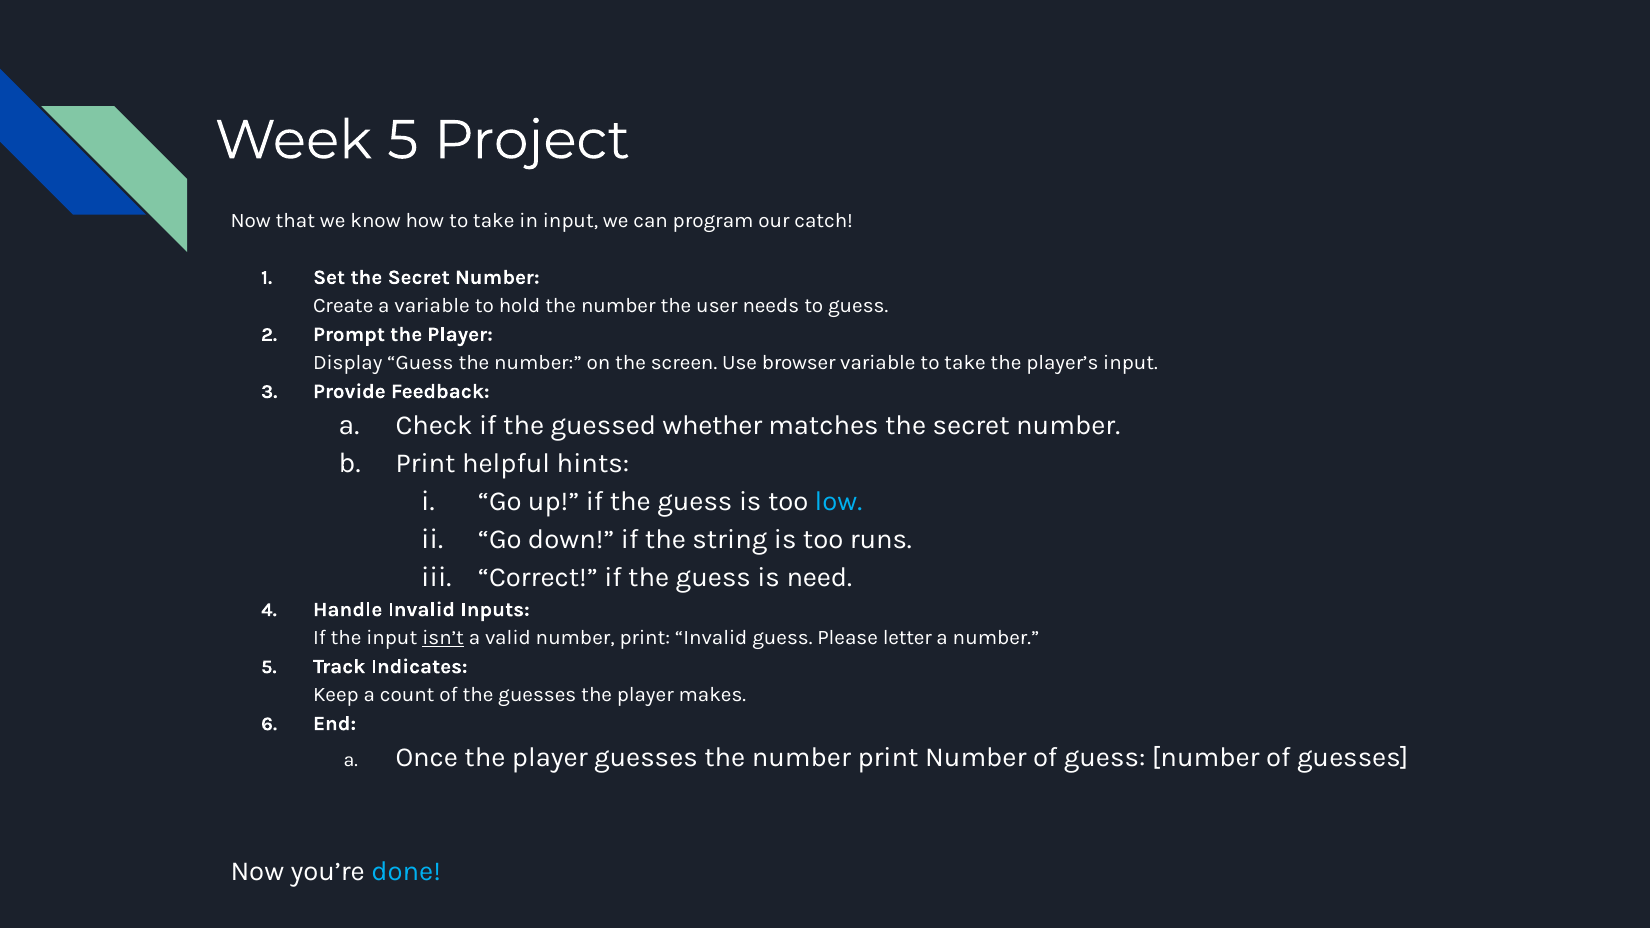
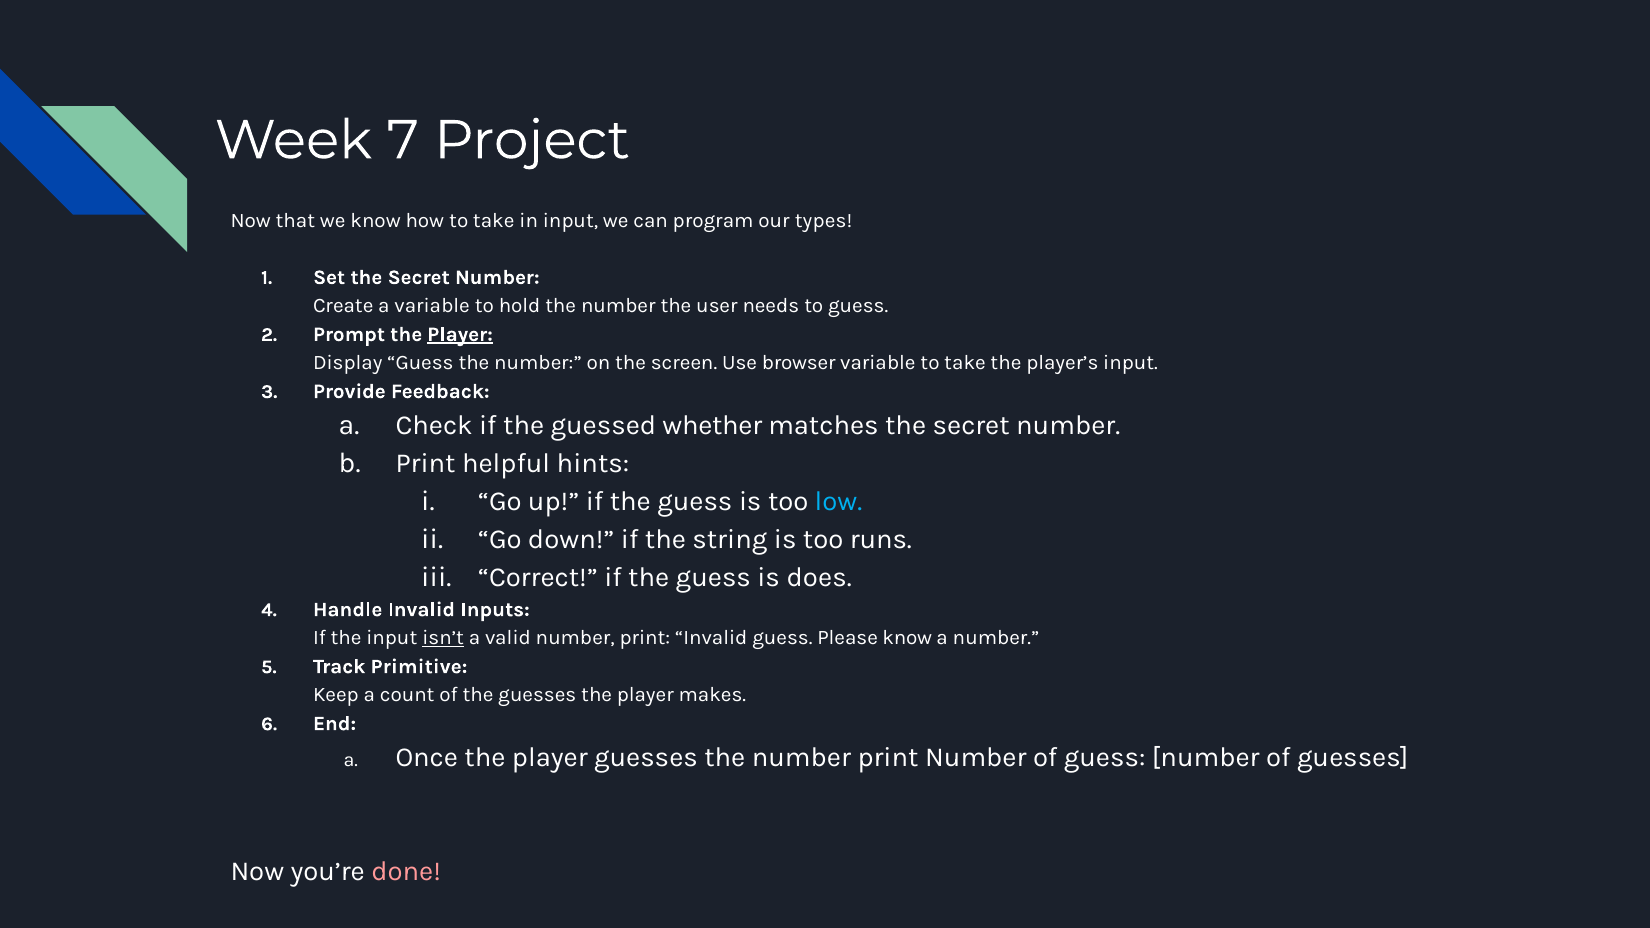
Week 5: 5 -> 7 (403, 140)
catch: catch -> types (824, 221)
Player underline: none -> present (460, 334)
need: need -> does (819, 577)
Please letter: letter -> know (907, 638)
Indicates: Indicates -> Primitive (419, 667)
done colour: light blue -> pink (406, 872)
